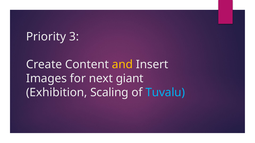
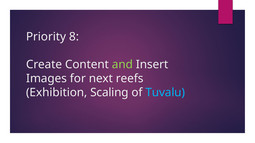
3: 3 -> 8 (74, 37)
and colour: yellow -> light green (122, 65)
giant: giant -> reefs (130, 79)
